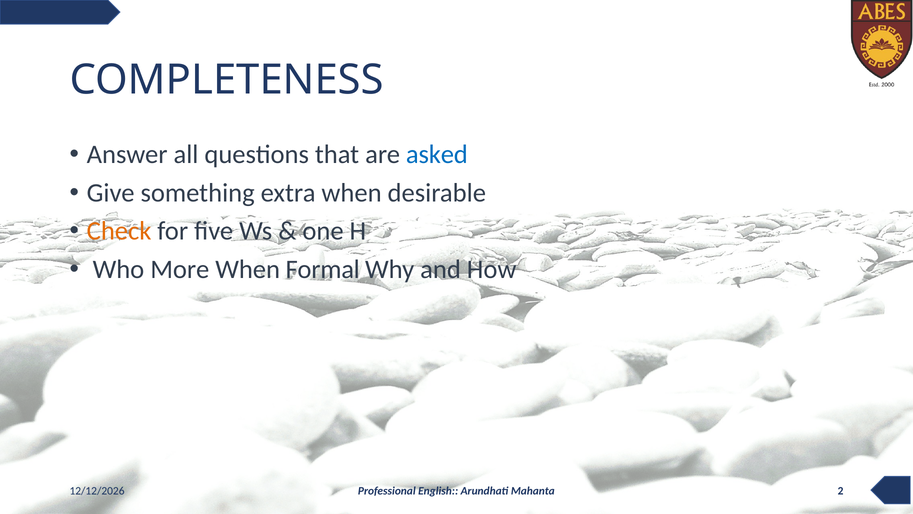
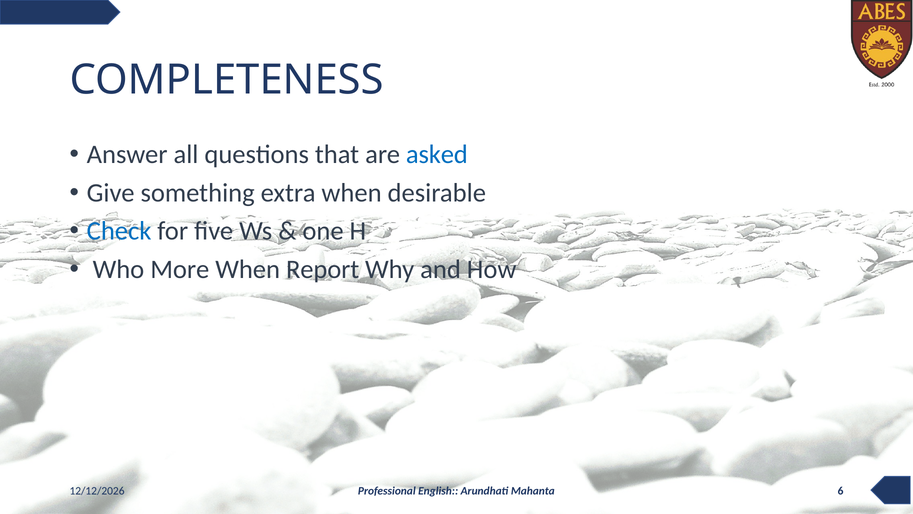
Check colour: orange -> blue (119, 231)
Formal: Formal -> Report (323, 269)
2: 2 -> 6 (841, 490)
